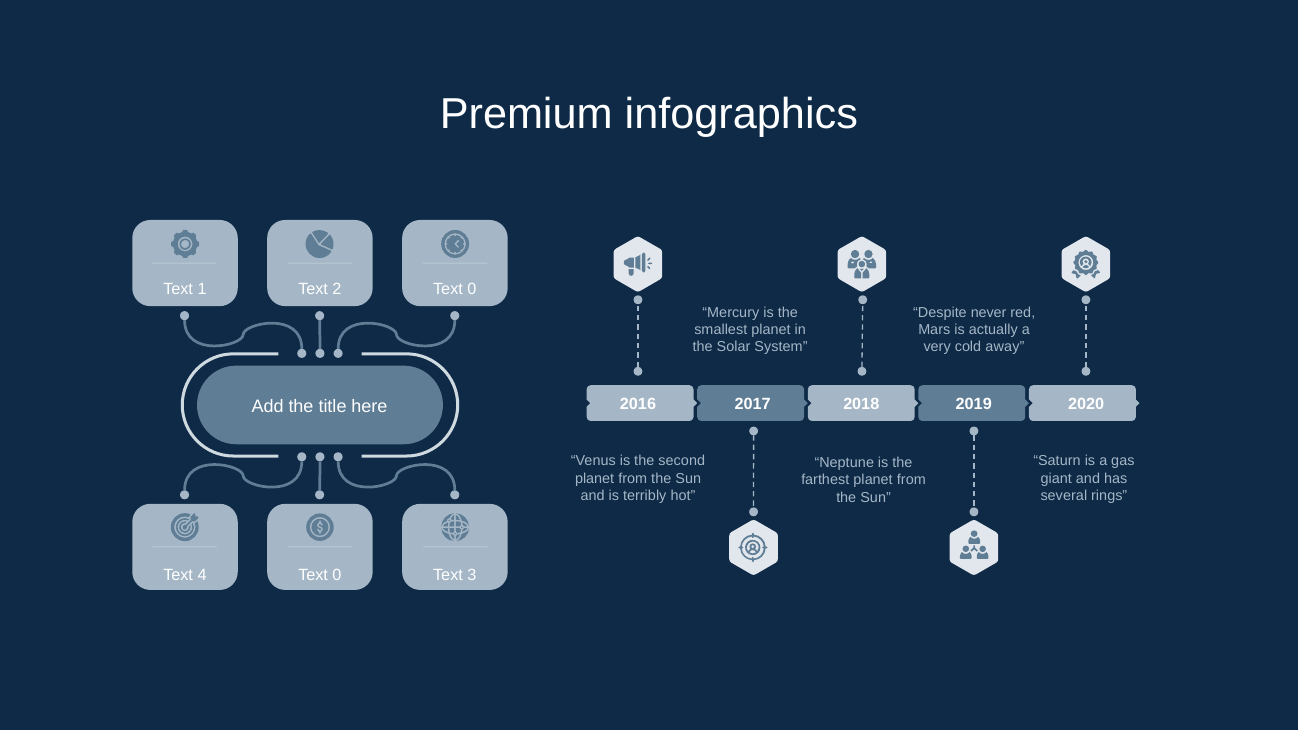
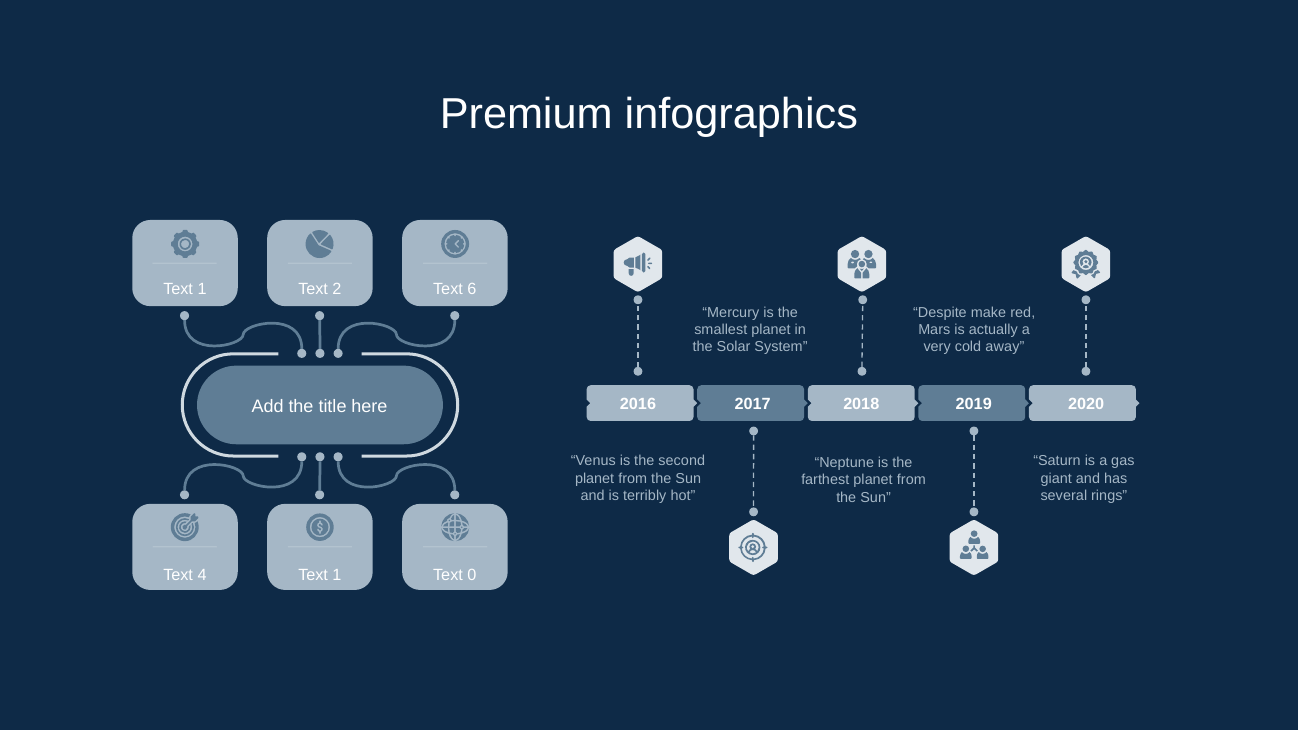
2 Text 0: 0 -> 6 (472, 289)
never: never -> make (988, 313)
4 Text 0: 0 -> 1 (337, 575)
3: 3 -> 0 (472, 575)
